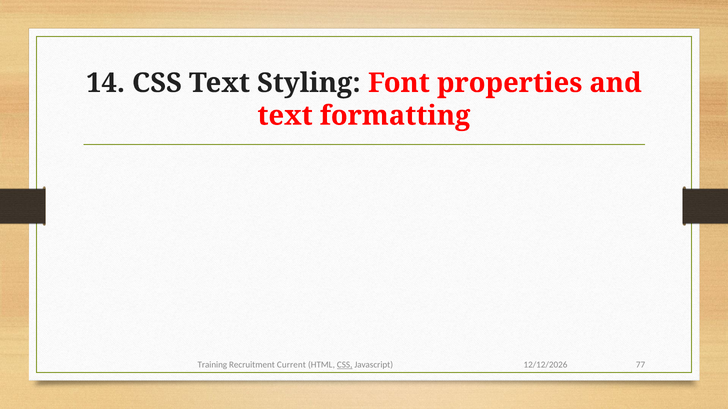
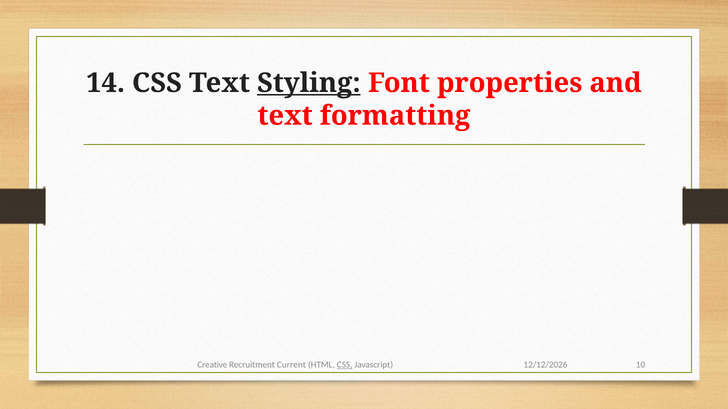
Styling underline: none -> present (309, 83)
Training: Training -> Creative (212, 365)
77: 77 -> 10 (641, 365)
